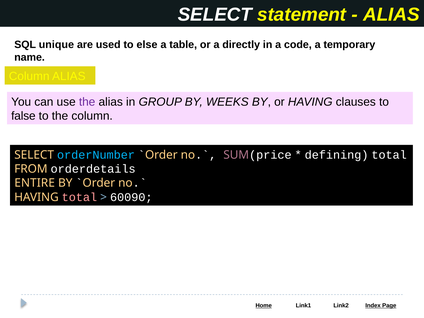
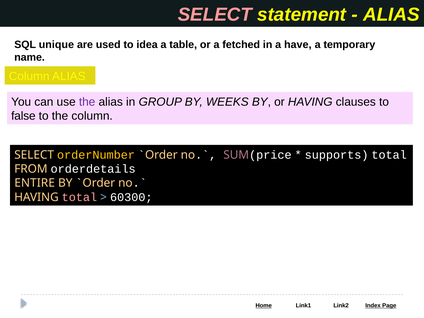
SELECT colour: white -> pink (215, 15)
else: else -> idea (147, 45)
directly: directly -> fetched (241, 45)
code: code -> have (298, 45)
orderNumber colour: light blue -> yellow (96, 155)
defining: defining -> supports (337, 155)
60090: 60090 -> 60300 (131, 197)
